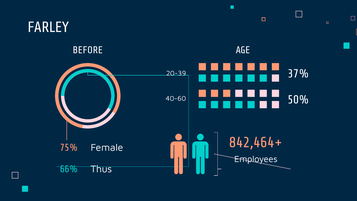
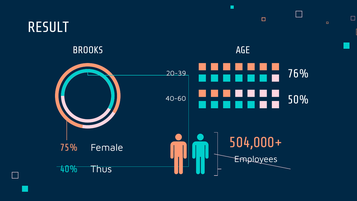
FARLEY: FARLEY -> RESULT (48, 27)
BEFORE: BEFORE -> BROOKS (88, 50)
37%: 37% -> 76% (298, 74)
842,464+: 842,464+ -> 504,000+ (256, 142)
66%: 66% -> 40% (69, 169)
